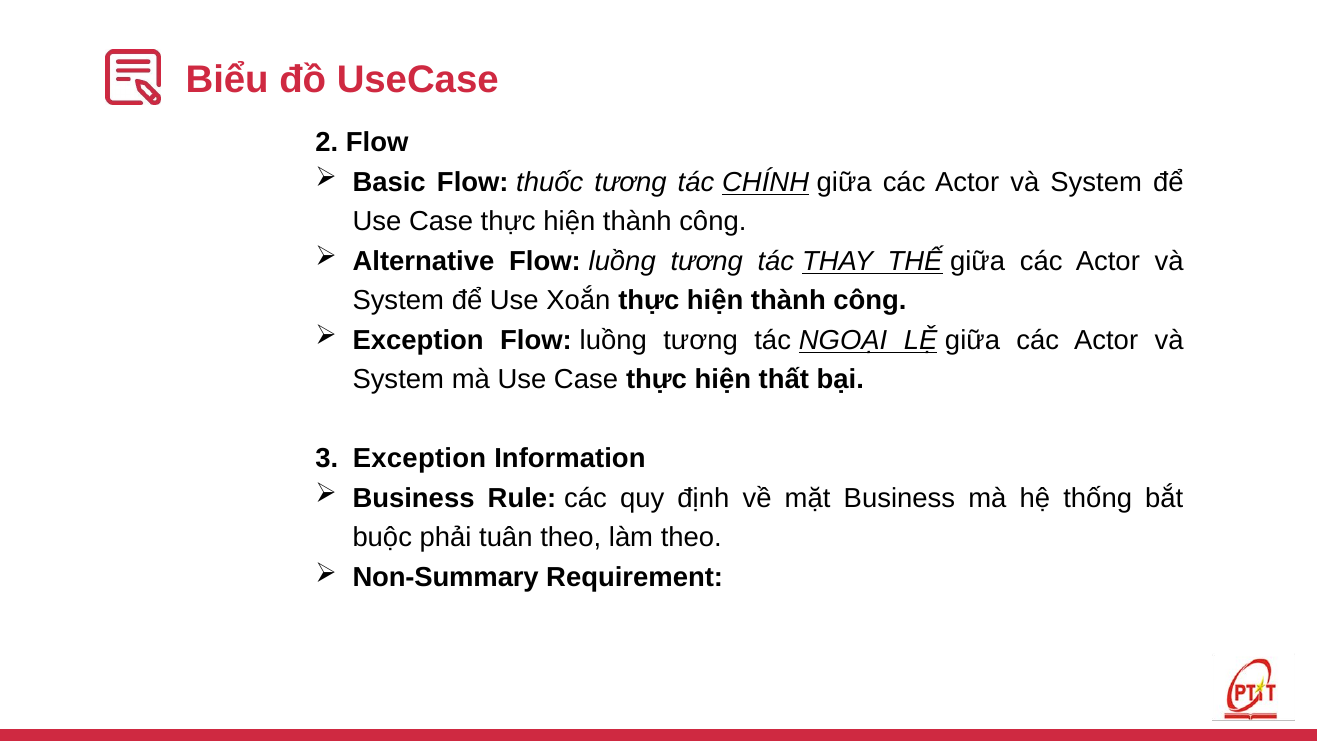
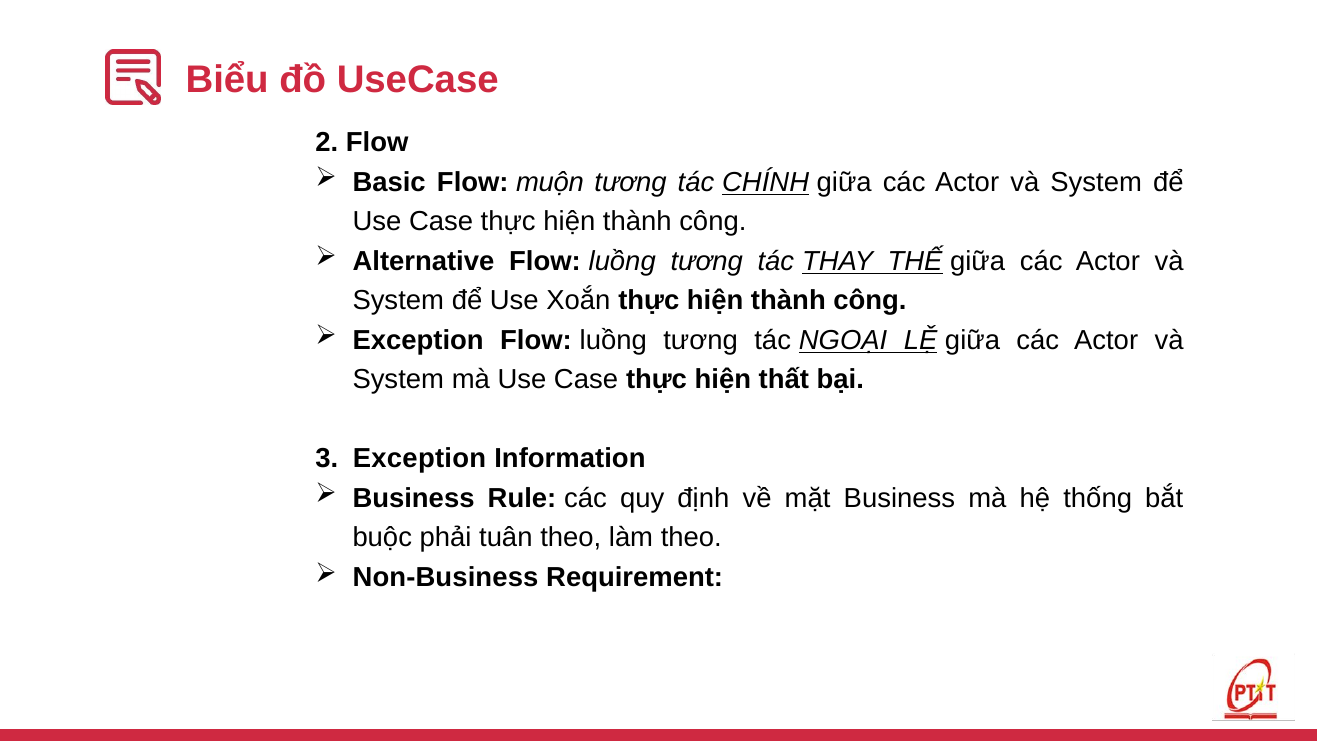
thuốc: thuốc -> muộn (550, 182)
Non-Summary: Non-Summary -> Non-Business (445, 577)
